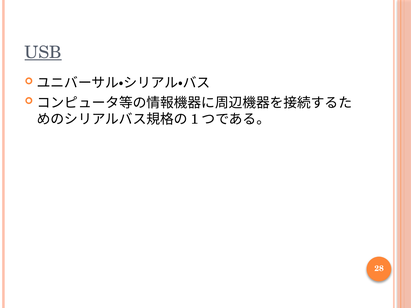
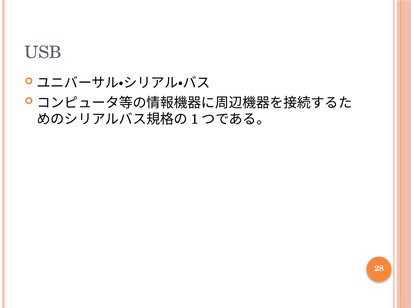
USB underline: present -> none (43, 53)
